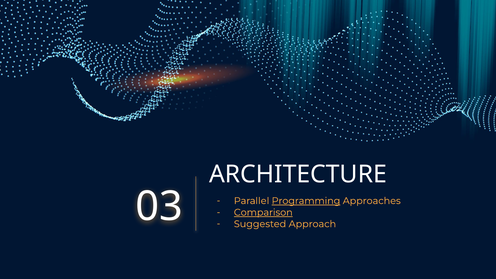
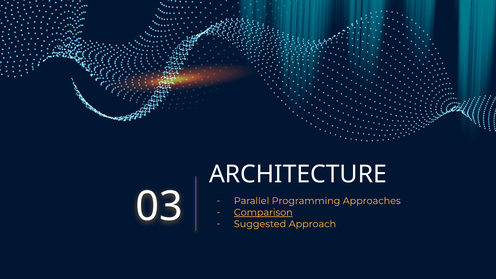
Programming underline: present -> none (306, 201)
